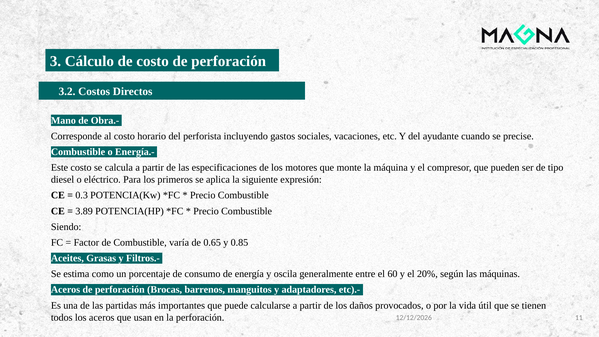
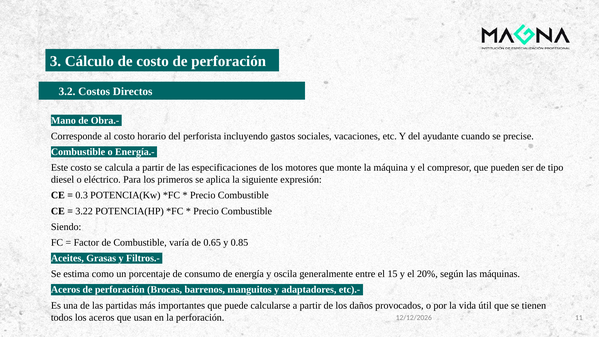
3.89: 3.89 -> 3.22 (84, 211)
60: 60 -> 15 (392, 274)
